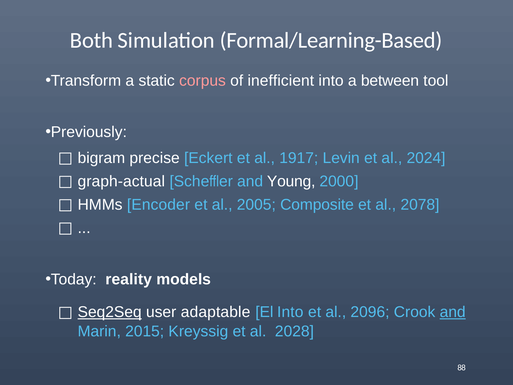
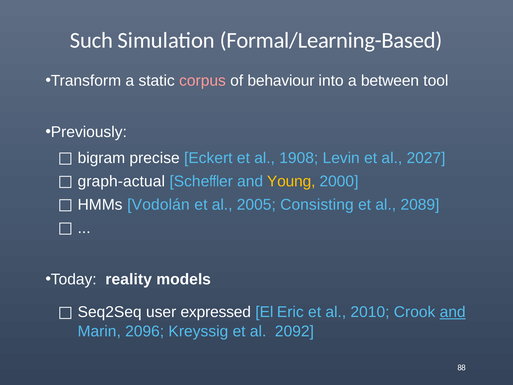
Both: Both -> Such (91, 40)
inefficient: inefficient -> behaviour (281, 81)
1917: 1917 -> 1908 (299, 158)
2024: 2024 -> 2027 (426, 158)
Young colour: white -> yellow (291, 181)
Encoder: Encoder -> Vodolán (158, 205)
Composite: Composite -> Consisting (317, 205)
2078: 2078 -> 2089 (420, 205)
Seq2Seq underline: present -> none (110, 312)
adaptable: adaptable -> expressed (216, 312)
El Into: Into -> Eric (290, 312)
2096: 2096 -> 2010 (370, 312)
2015: 2015 -> 2096 (145, 331)
2028: 2028 -> 2092 (294, 331)
